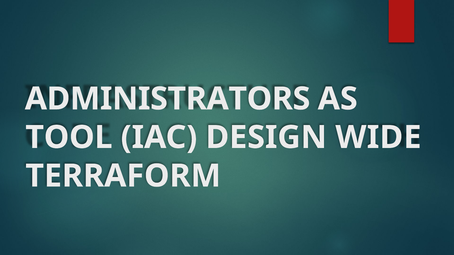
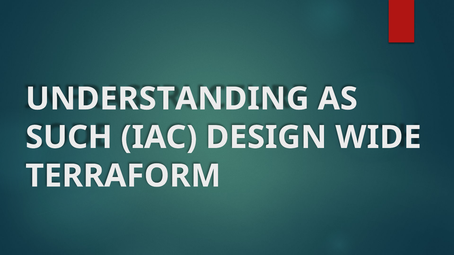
ADMINISTRATORS: ADMINISTRATORS -> UNDERSTANDING (167, 99)
TOOL: TOOL -> SUCH (69, 138)
